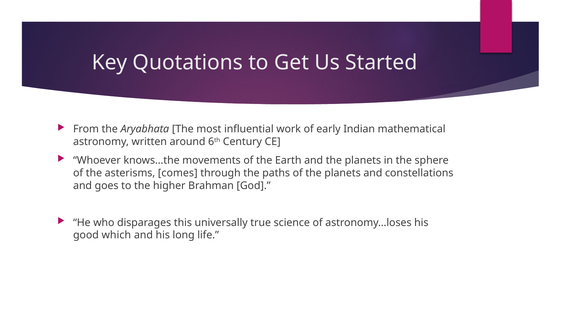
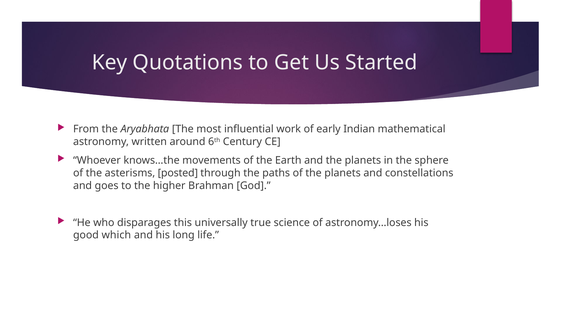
comes: comes -> posted (178, 173)
